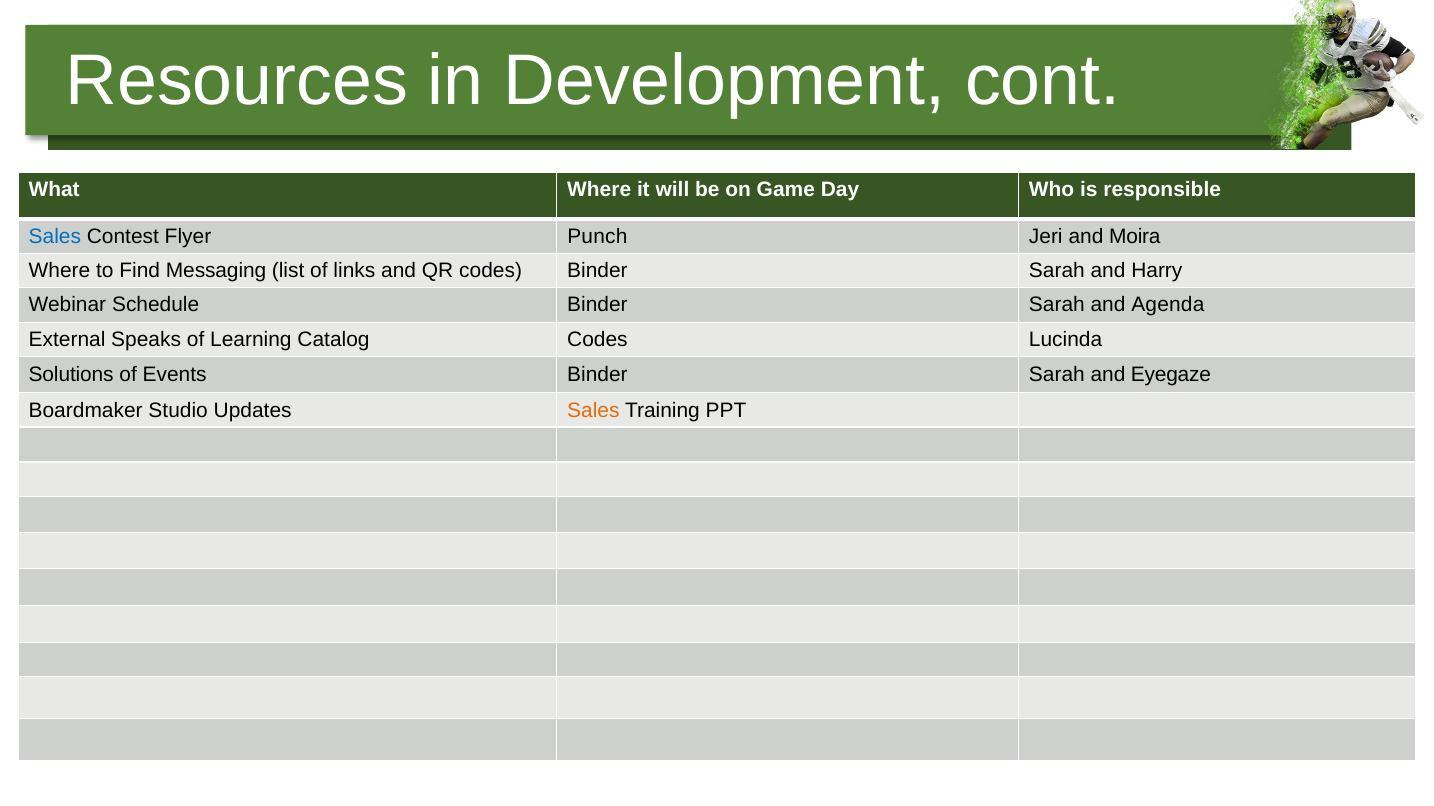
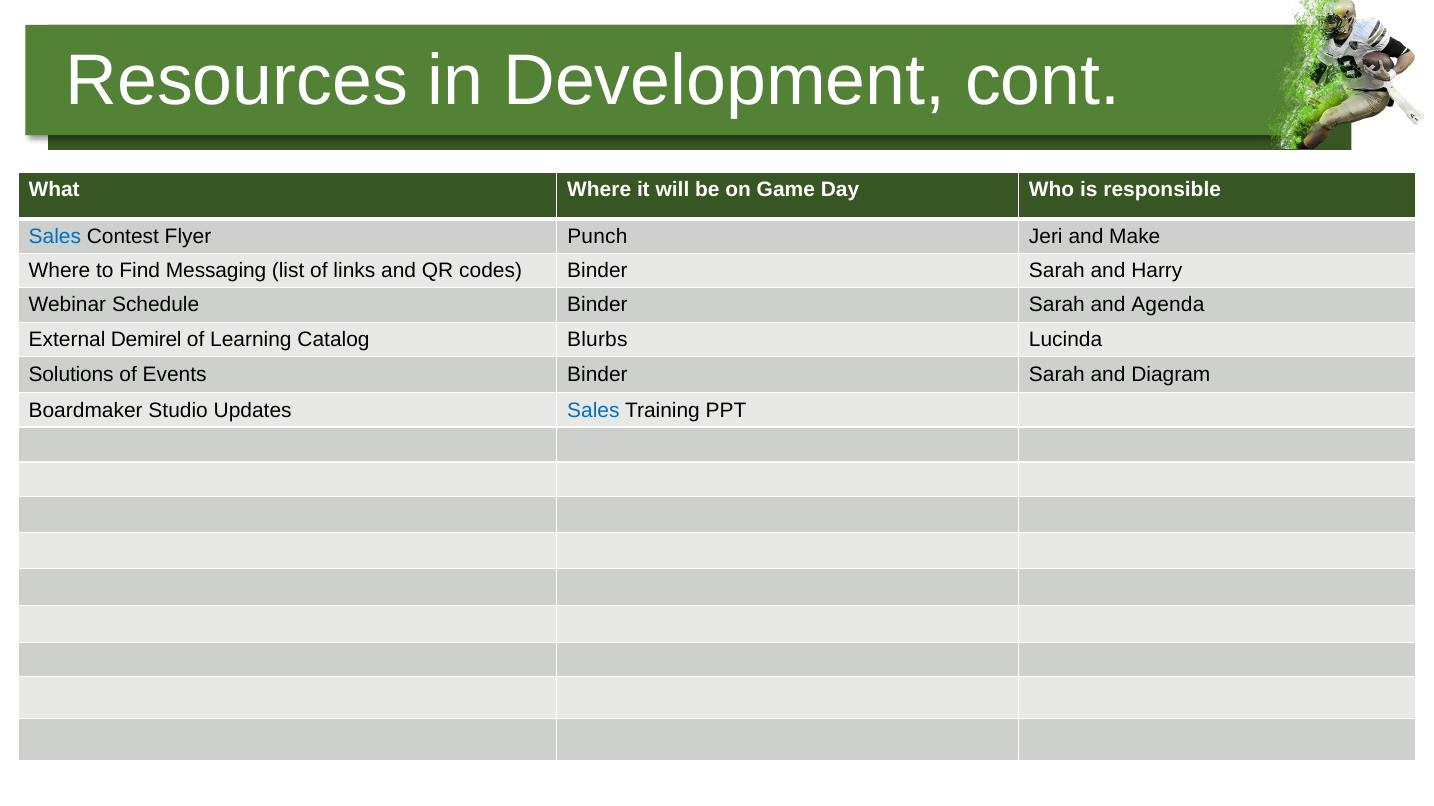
Moira: Moira -> Make (1135, 237)
Speaks: Speaks -> Demirel (146, 340)
Catalog Codes: Codes -> Blurbs (597, 340)
Eyegaze: Eyegaze -> Diagram (1171, 374)
Sales colour: orange -> blue (593, 410)
